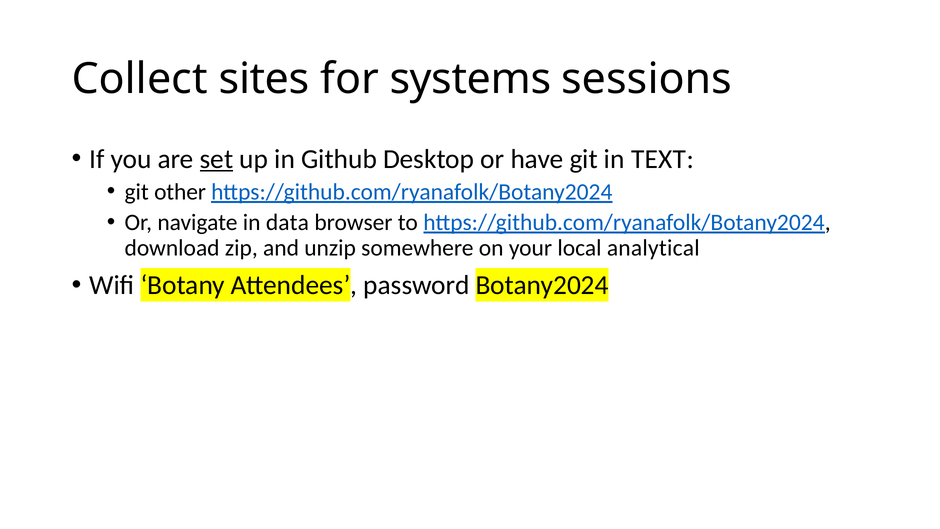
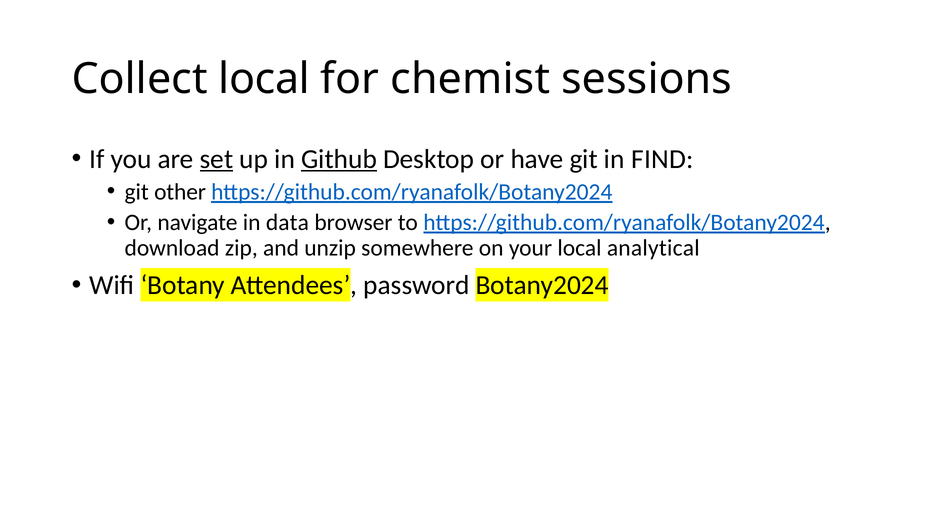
Collect sites: sites -> local (264, 79)
systems: systems -> chemist (470, 79)
Github underline: none -> present (339, 159)
TEXT: TEXT -> FIND (662, 159)
